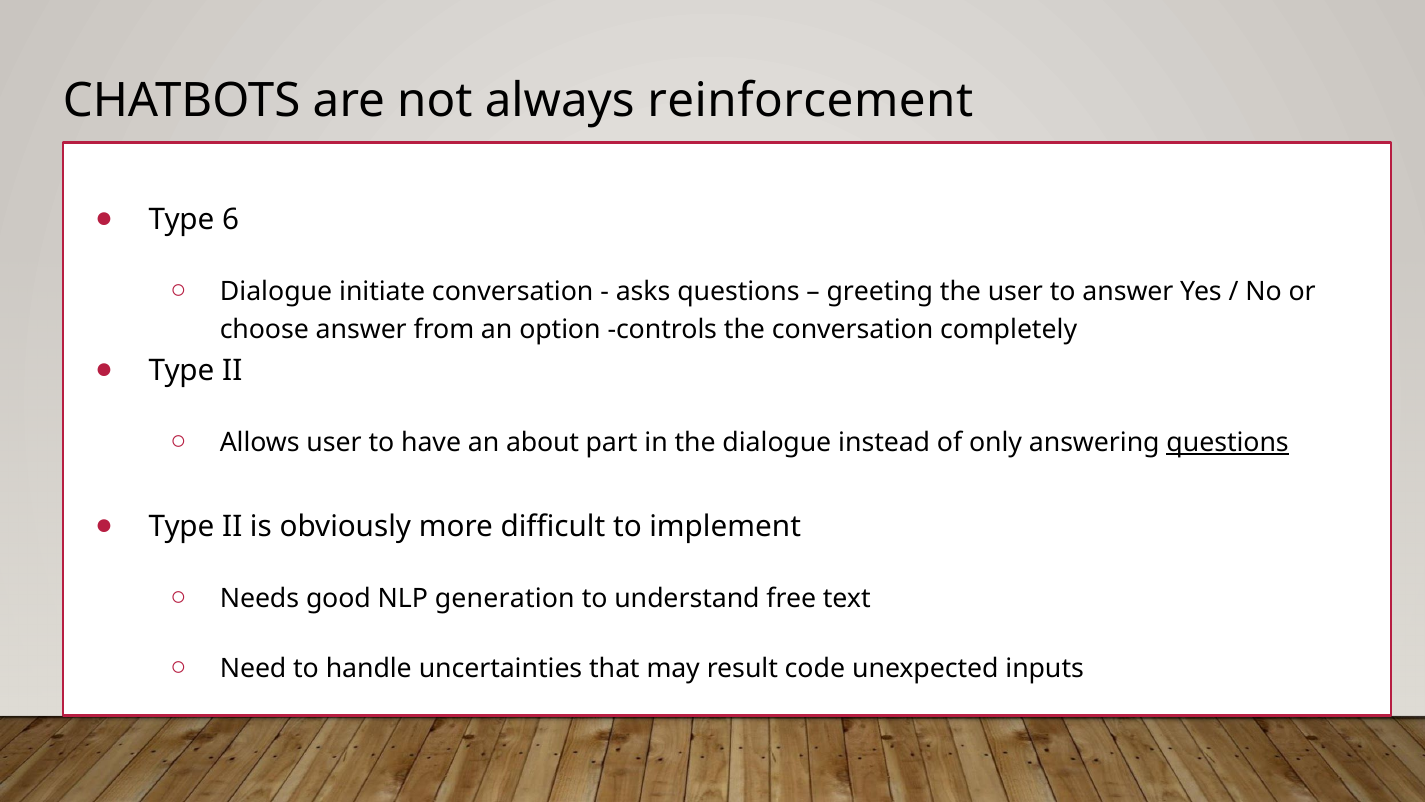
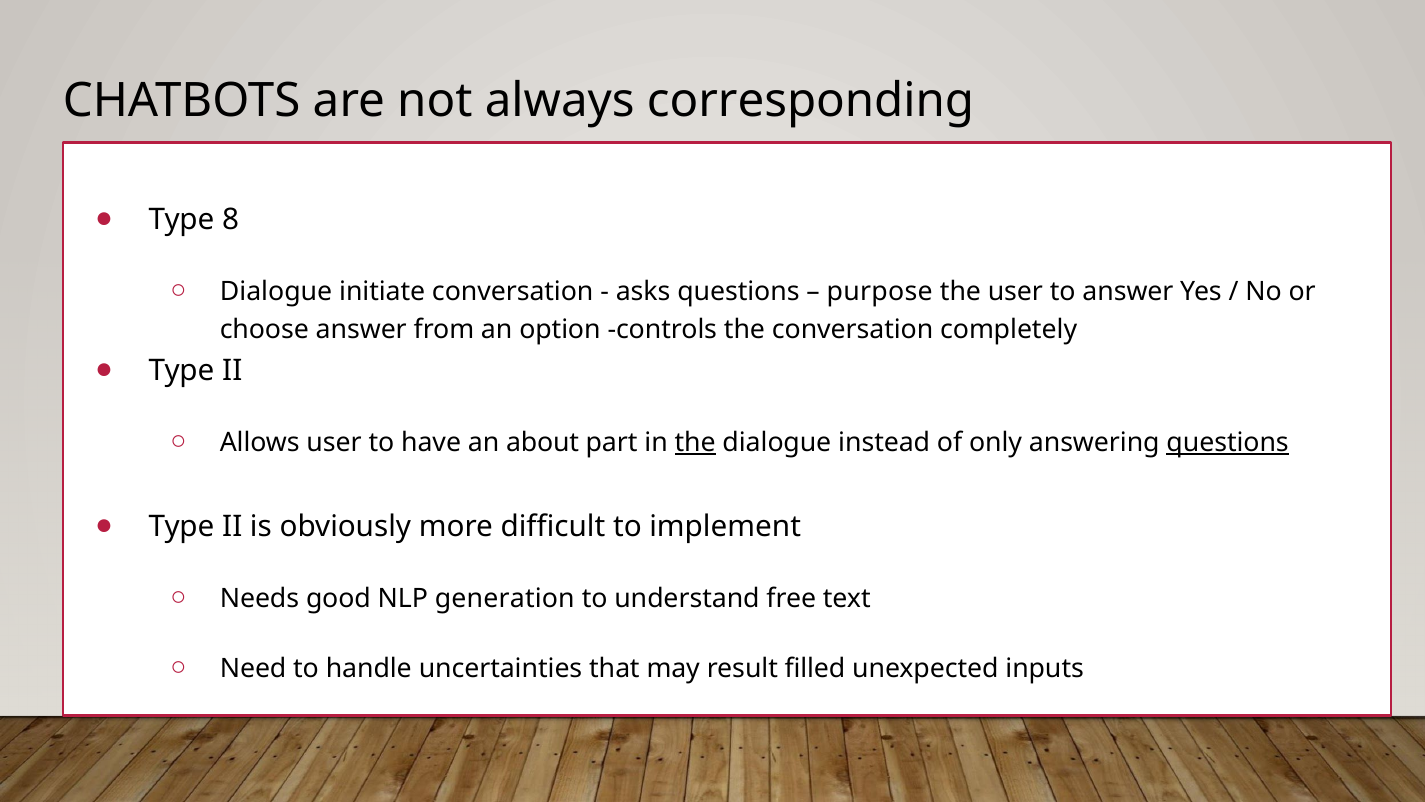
reinforcement: reinforcement -> corresponding (811, 101)
6: 6 -> 8 (231, 219)
greeting: greeting -> purpose (880, 291)
the underline: none -> present (695, 442)
code: code -> filled (815, 668)
